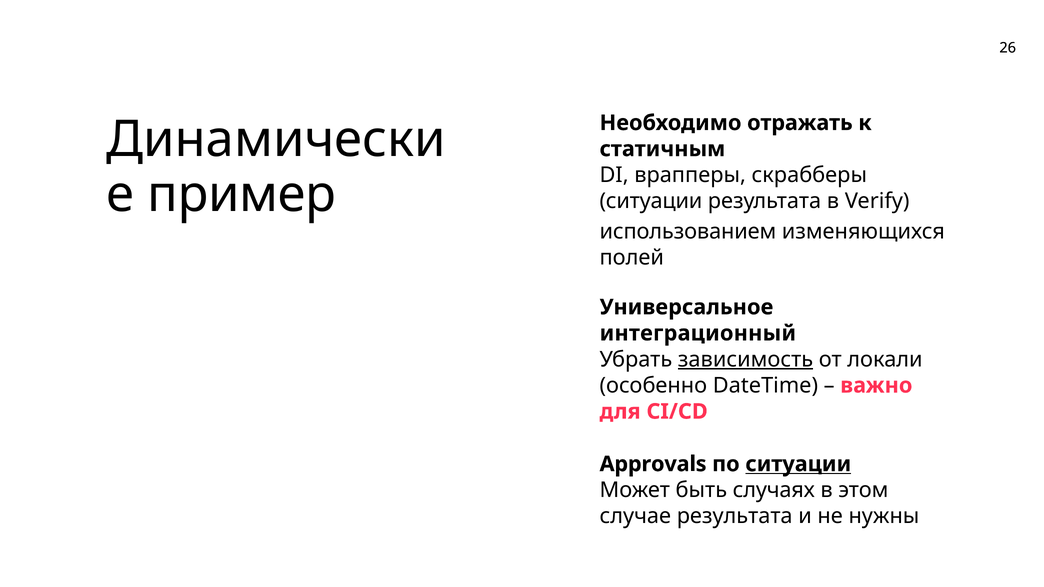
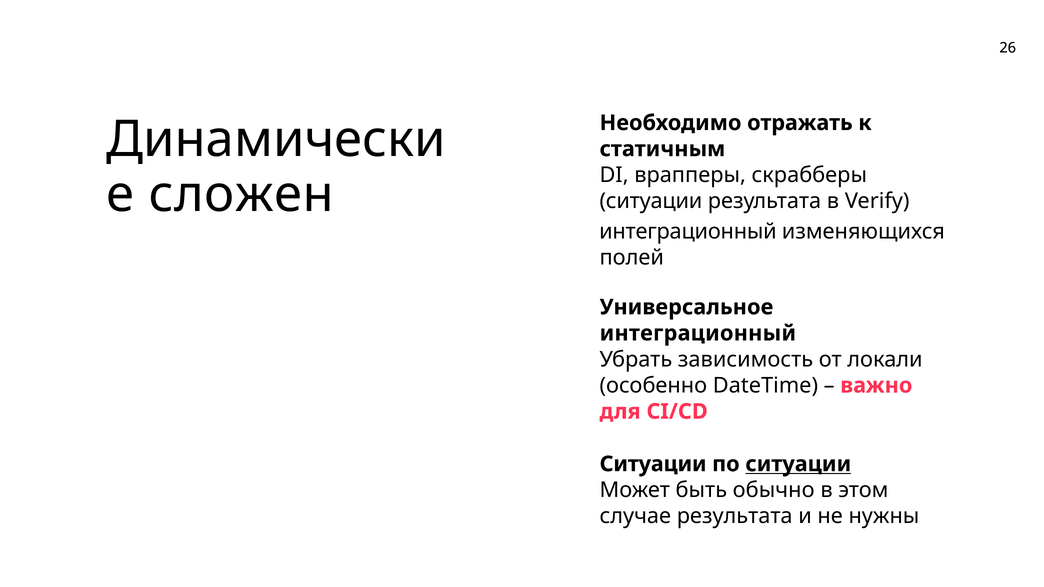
пример: пример -> сложен (241, 194)
использованием: использованием -> интеграционный (688, 232)
зависимость underline: present -> none (745, 359)
Approvals: Approvals -> Ситуации (653, 464)
случаях: случаях -> обычно (774, 490)
